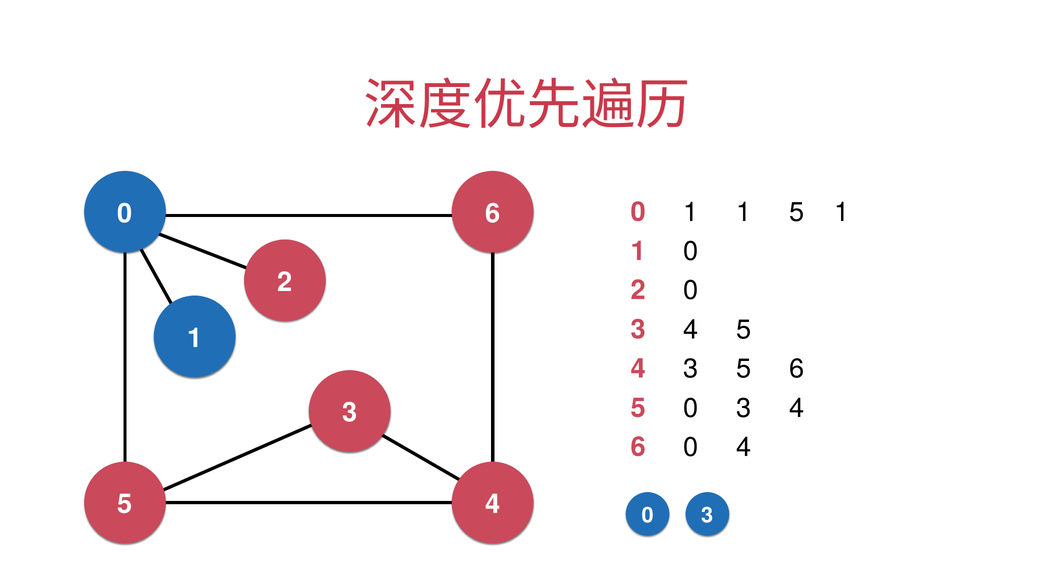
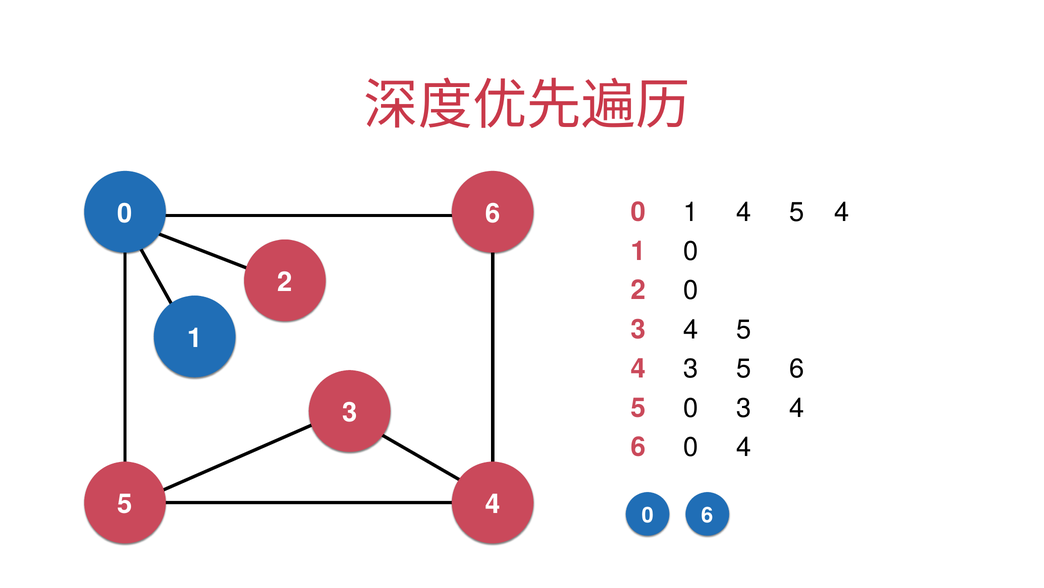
0 1 1: 1 -> 4 (744, 212)
1: 1 -> 4 (842, 212)
3: 3 -> 6 (707, 515)
